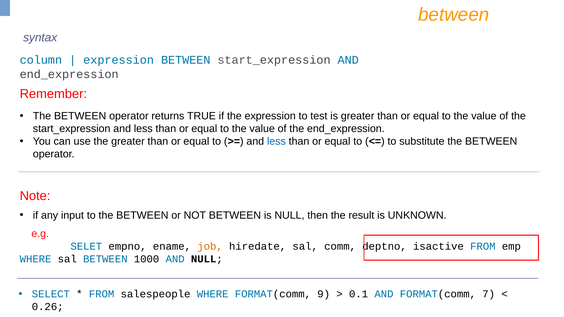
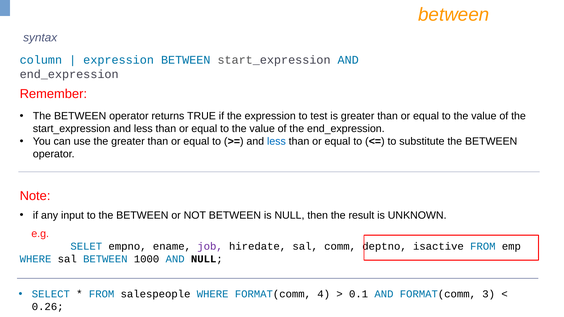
job colour: orange -> purple (210, 247)
9: 9 -> 4 (324, 294)
7: 7 -> 3 (489, 294)
